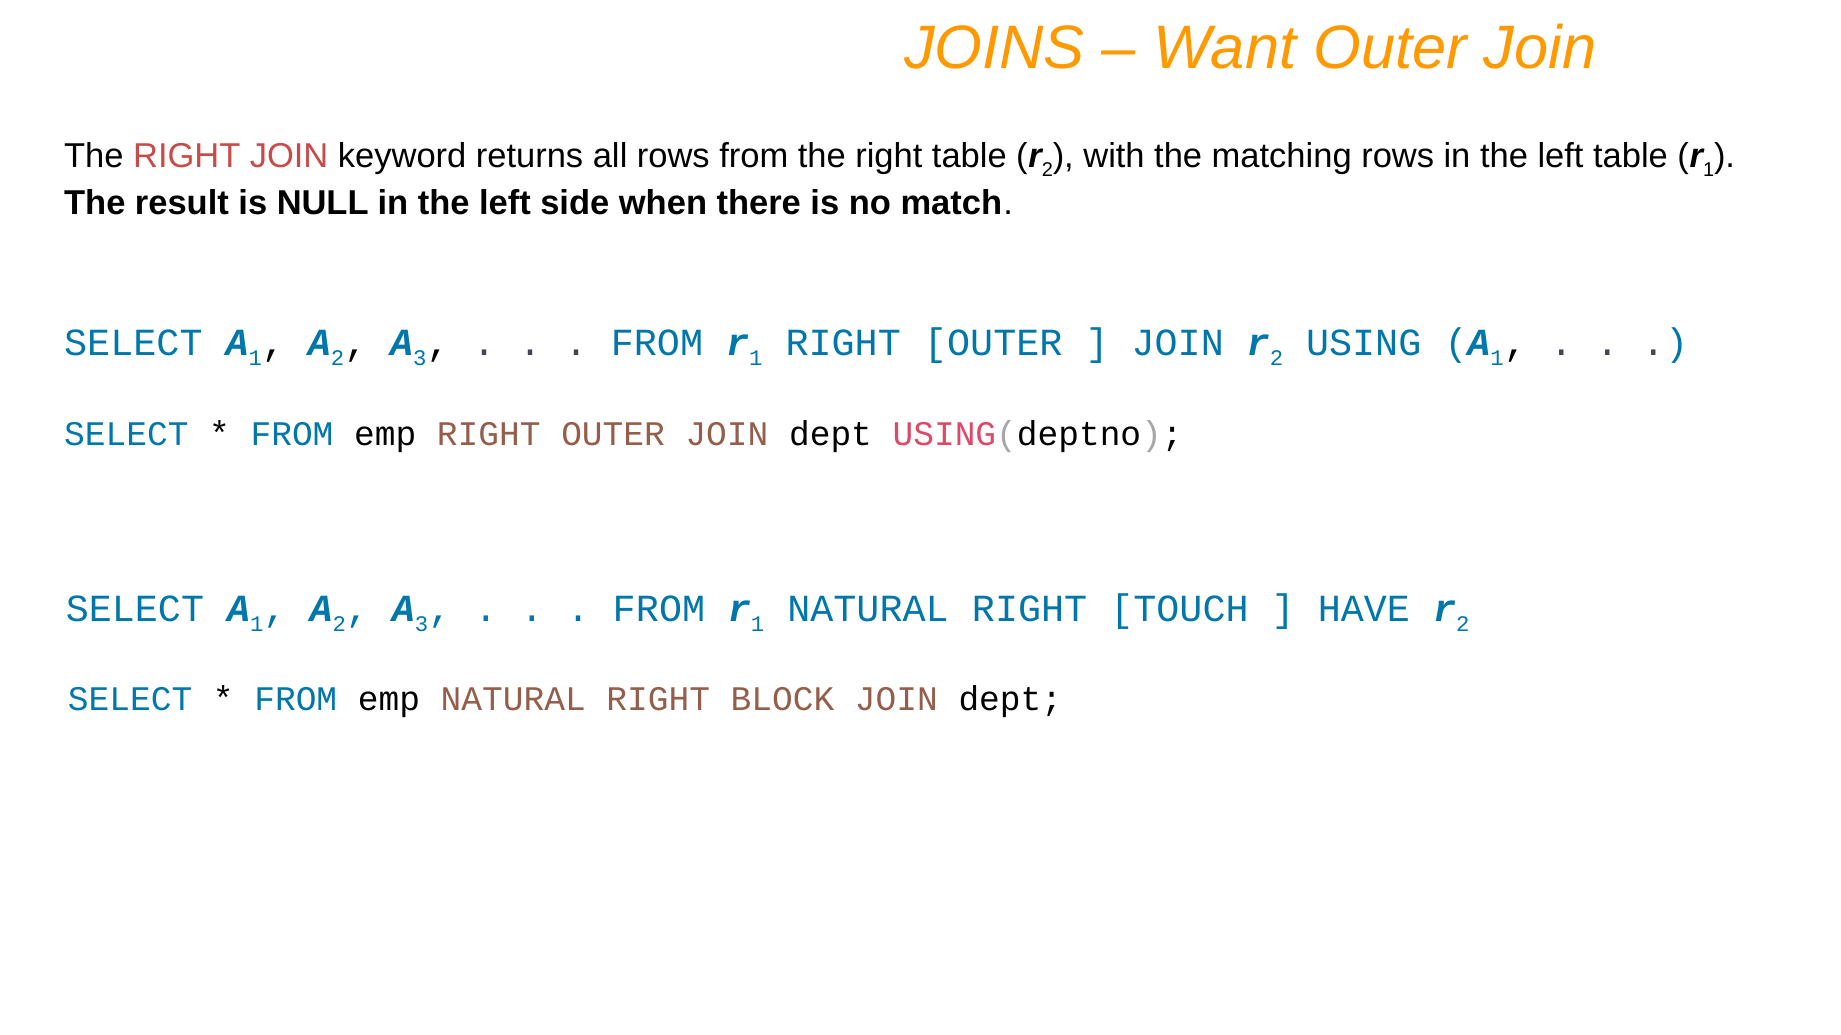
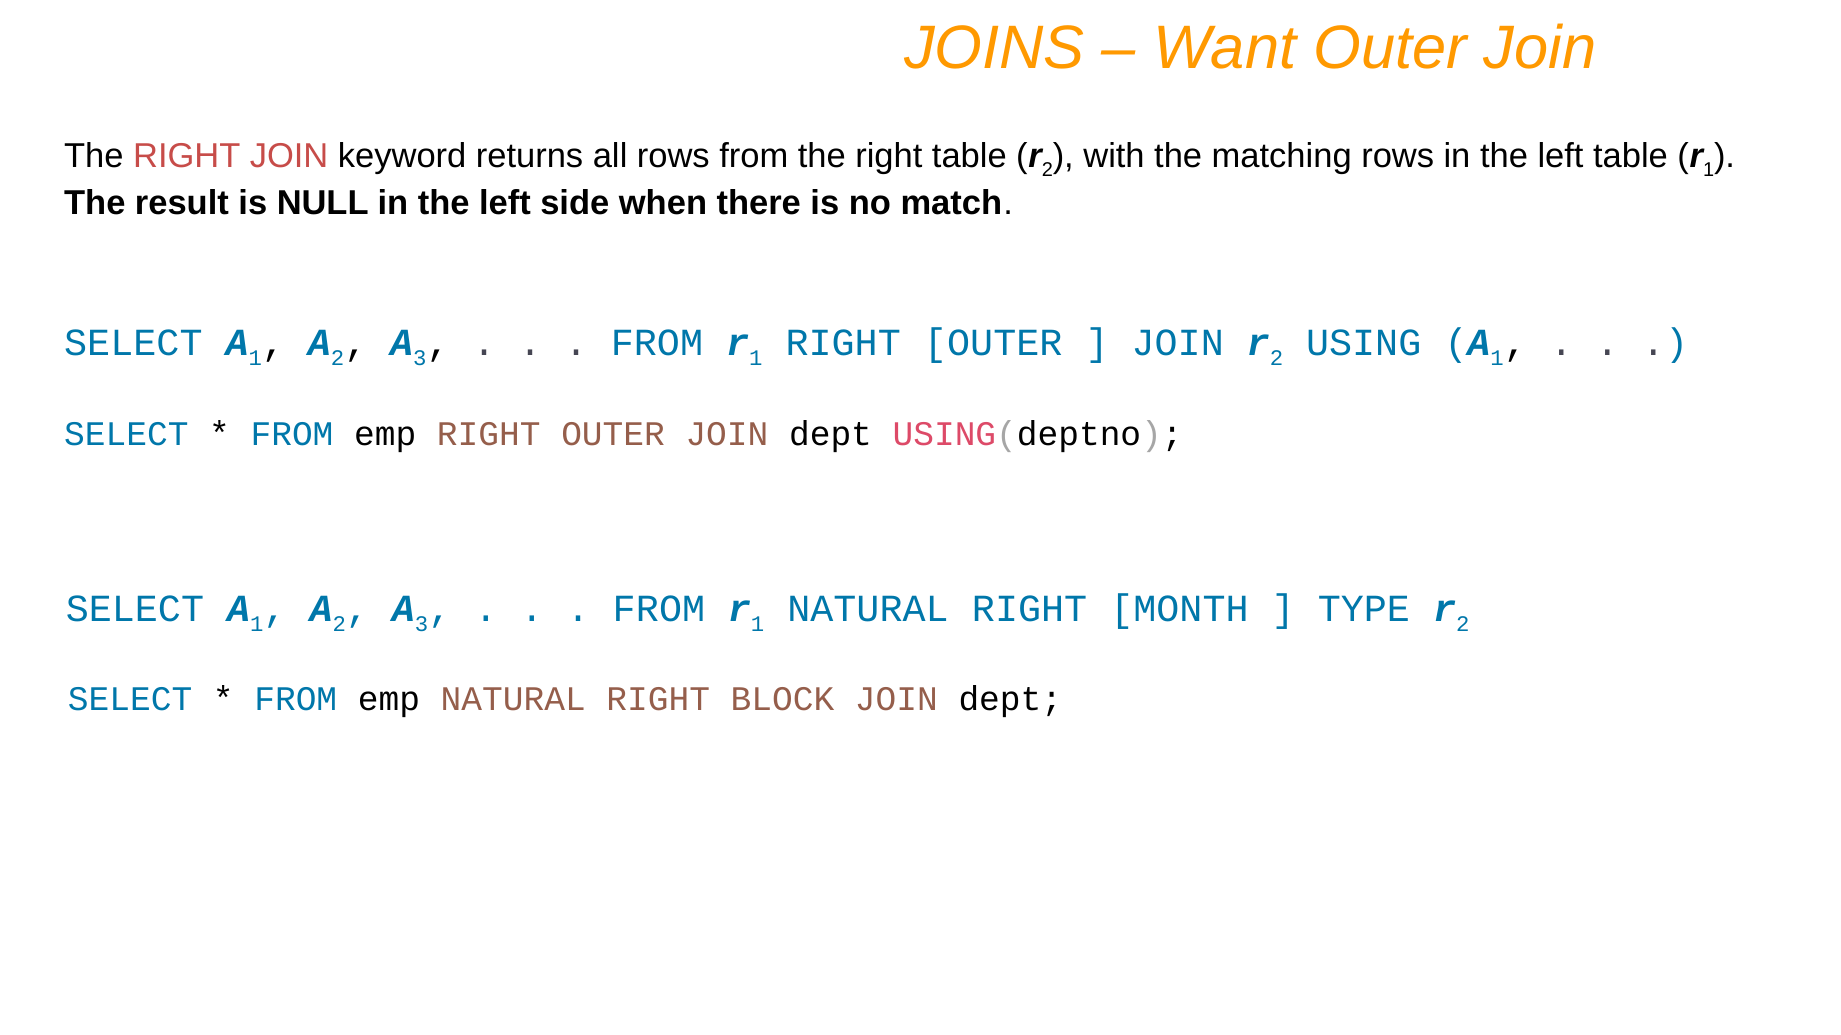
TOUCH: TOUCH -> MONTH (1179, 610)
HAVE: HAVE -> TYPE (1364, 610)
